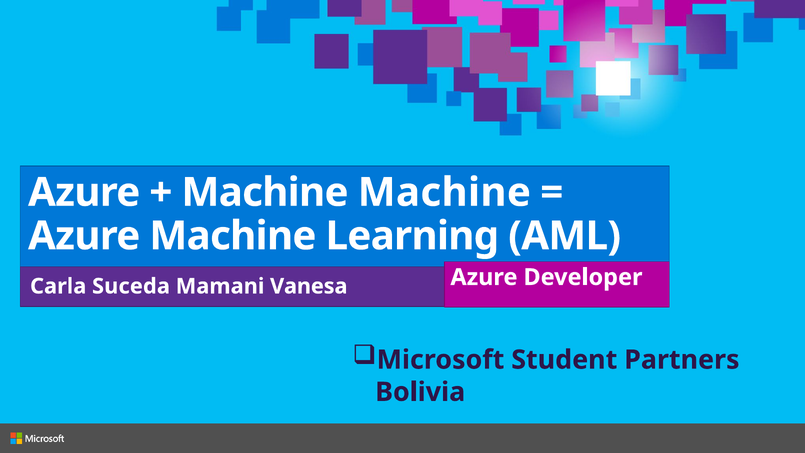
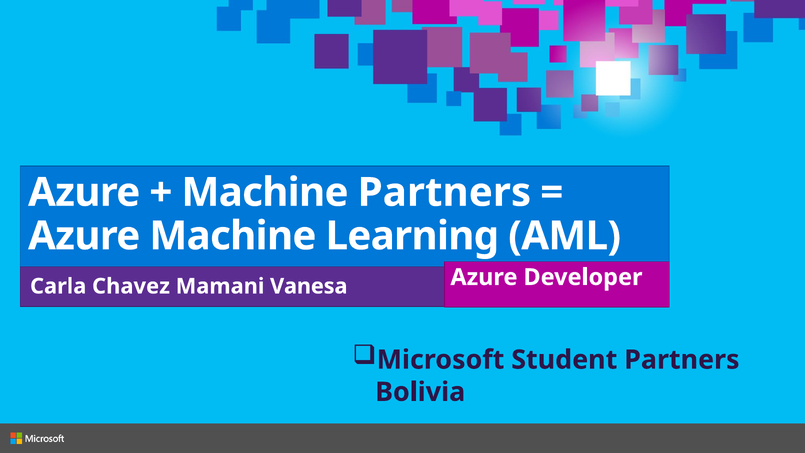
Machine Machine: Machine -> Partners (444, 192)
Suceda: Suceda -> Chavez (131, 286)
